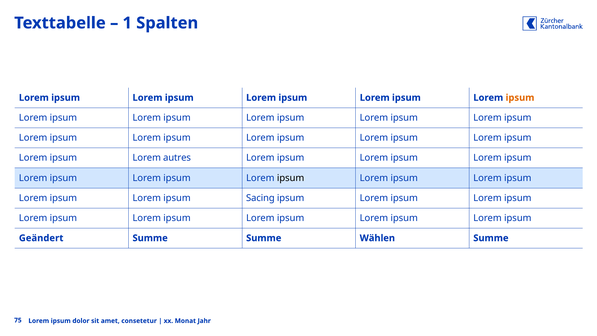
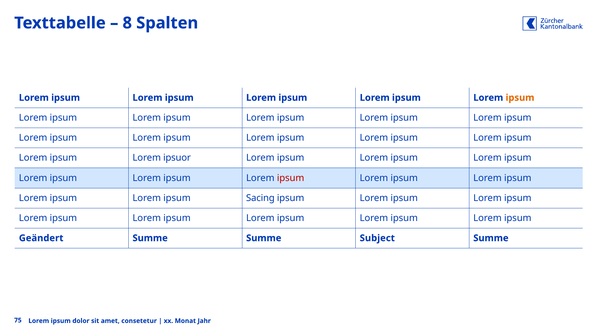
1: 1 -> 8 (127, 23)
autres: autres -> ipsuor (177, 158)
ipsum colour: black -> red (291, 178)
Wählen: Wählen -> Subject (377, 238)
